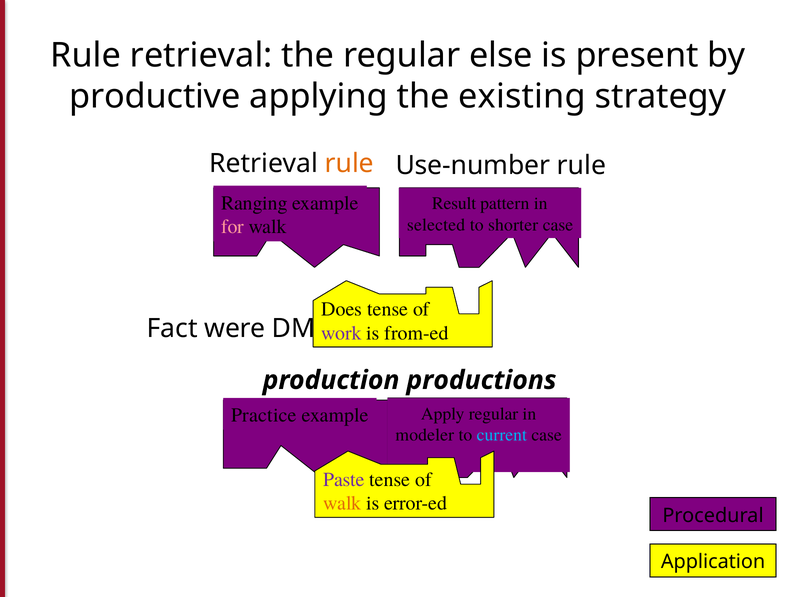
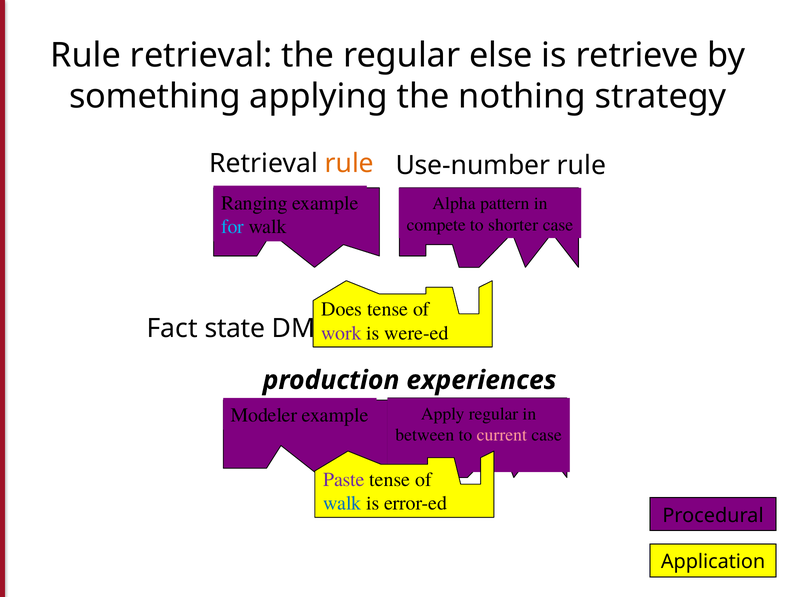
present: present -> retrieve (637, 55)
productive: productive -> something (155, 97)
existing: existing -> nothing (522, 97)
Result: Result -> Alpha (454, 204)
selected: selected -> compete (436, 225)
for colour: pink -> light blue (233, 227)
were: were -> state (235, 328)
from-ed: from-ed -> were-ed (417, 333)
productions: productions -> experiences (481, 380)
Practice: Practice -> Modeler (264, 415)
modeler: modeler -> between (425, 435)
current colour: light blue -> pink (502, 435)
walk colour: orange -> blue (342, 503)
